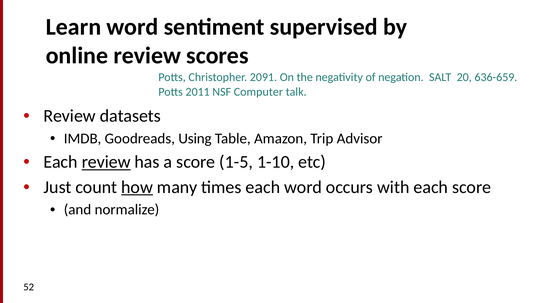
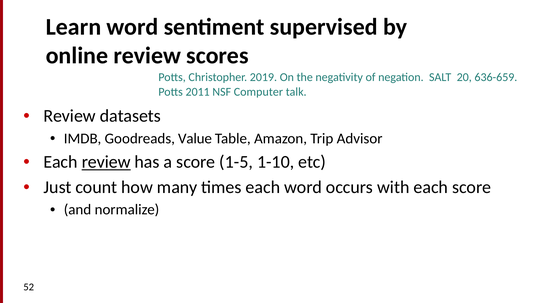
2091: 2091 -> 2019 (263, 77)
Using: Using -> Value (195, 139)
how underline: present -> none (137, 187)
